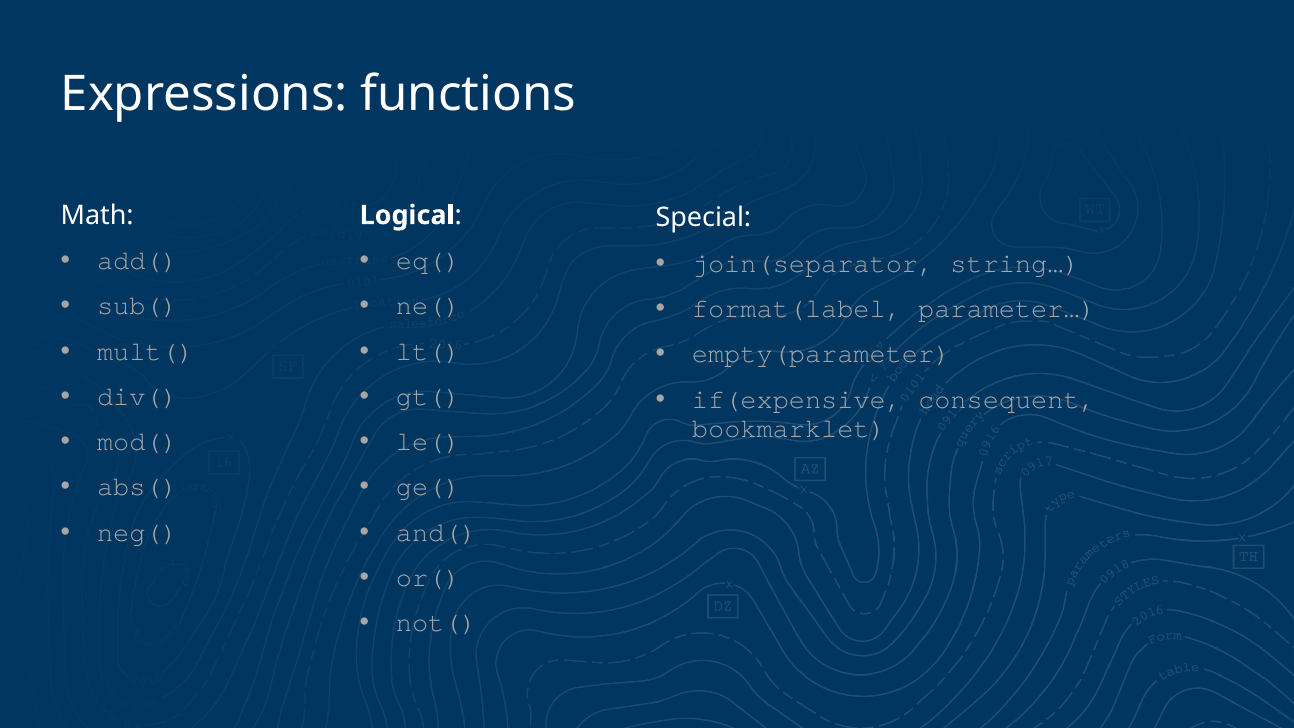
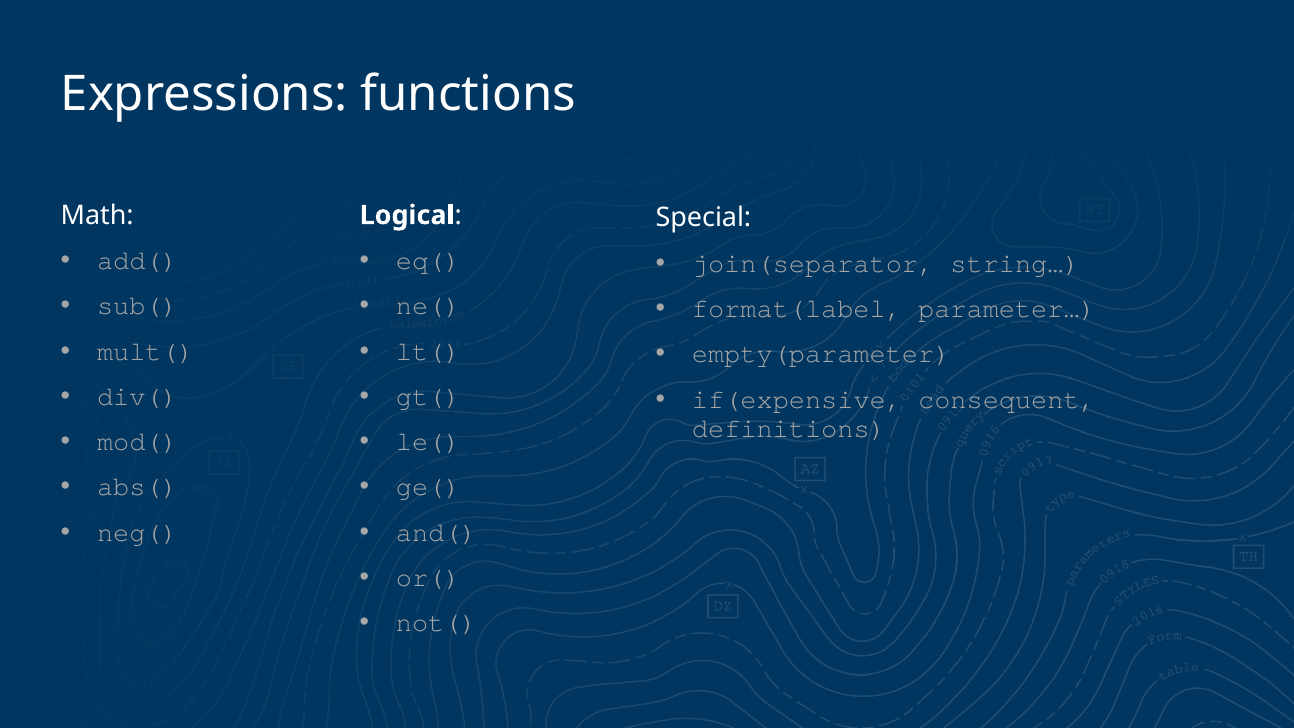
bookmarklet: bookmarklet -> definitions (789, 428)
